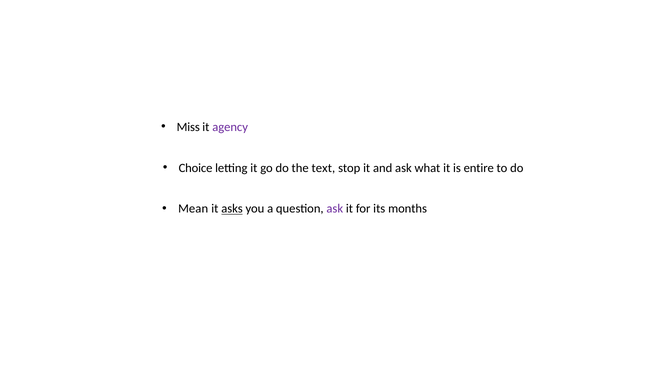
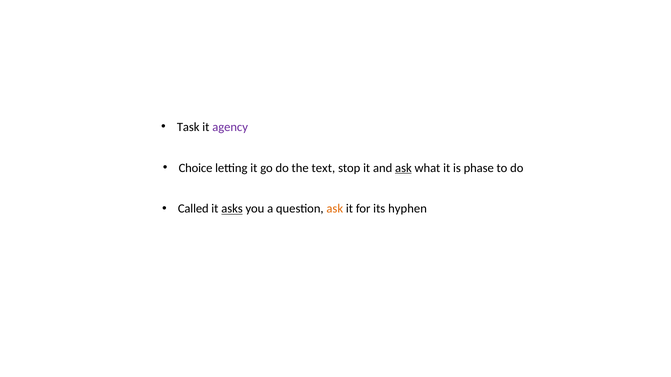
Miss: Miss -> Task (188, 127)
ask underline: none -> present (403, 168)
entire: entire -> phase (479, 168)
Mean: Mean -> Called (193, 209)
ask colour: purple -> orange (335, 209)
months: months -> hyphen (408, 209)
